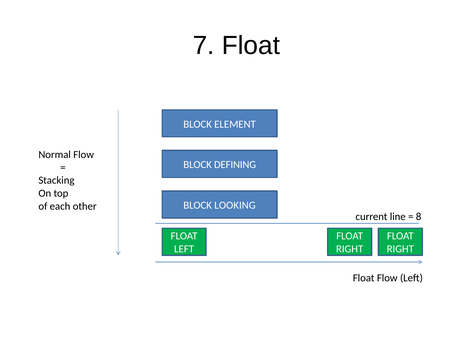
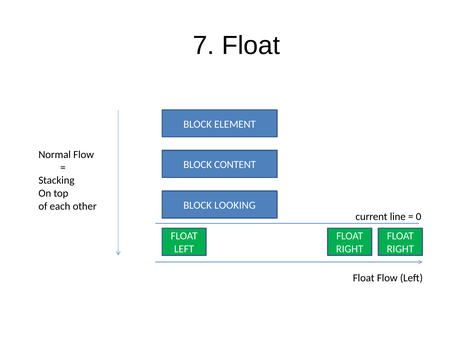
DEFINING: DEFINING -> CONTENT (235, 165)
8: 8 -> 0 (419, 217)
